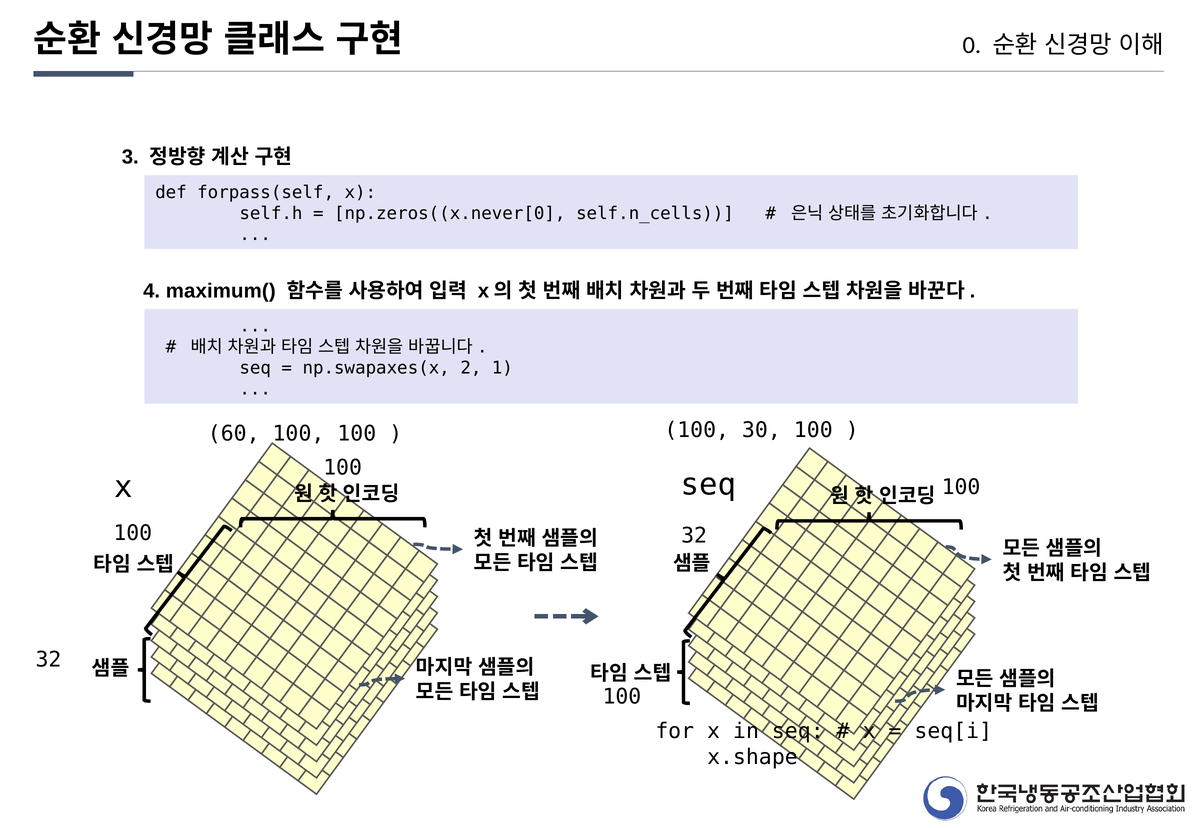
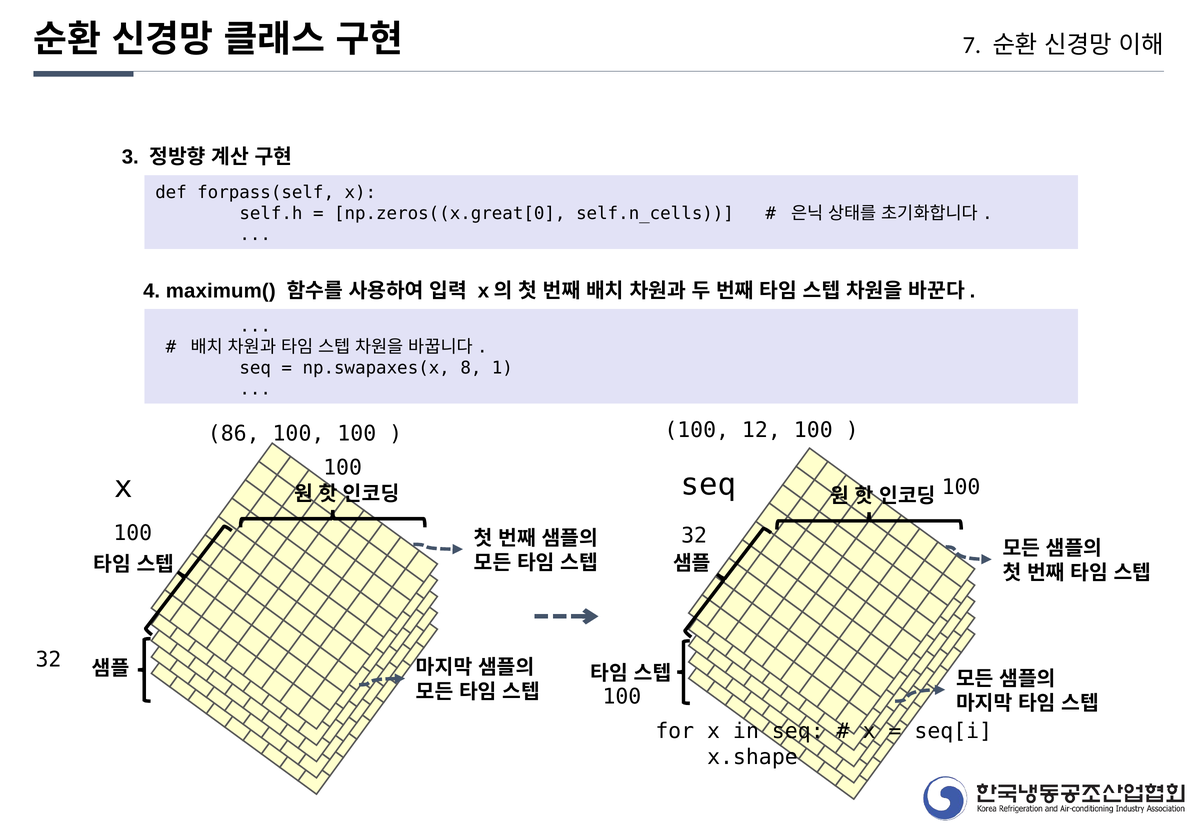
0: 0 -> 7 (972, 45)
np.zeros((x.never[0: np.zeros((x.never[0 -> np.zeros((x.great[0 (450, 213)
2: 2 -> 8 (471, 368)
60: 60 -> 86 (234, 434)
30: 30 -> 12 (761, 430)
